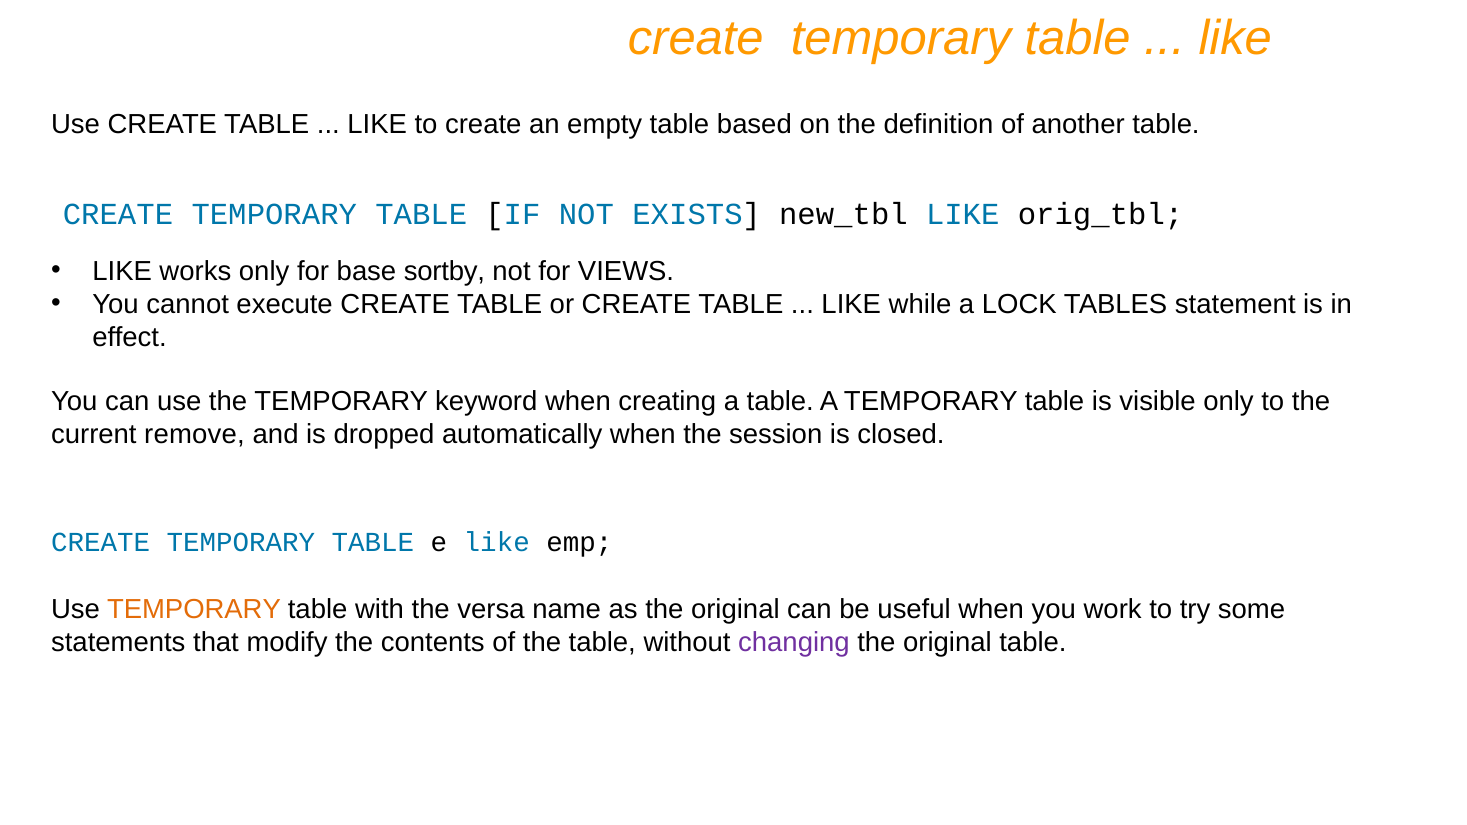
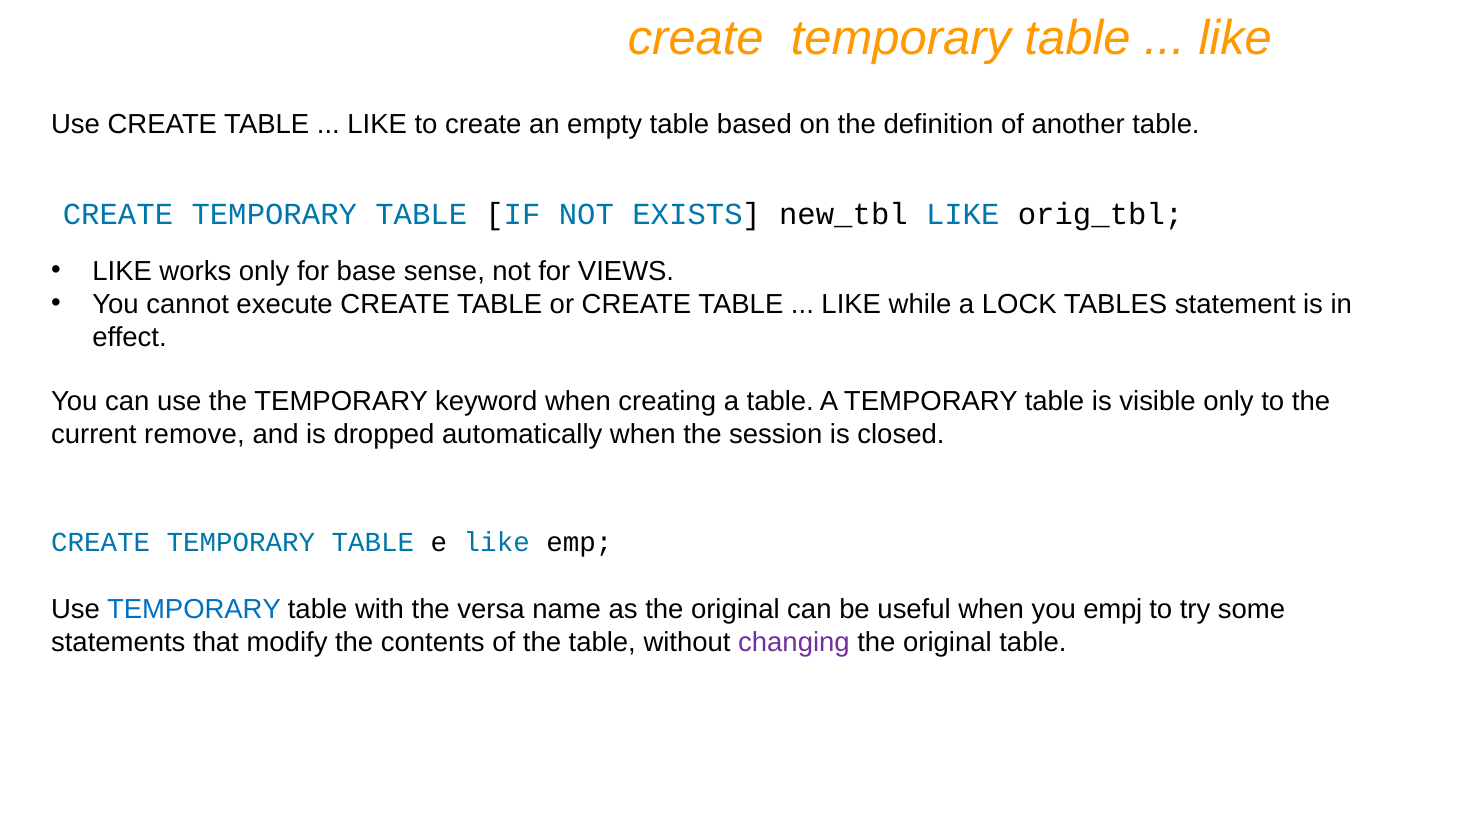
sortby: sortby -> sense (444, 271)
TEMPORARY colour: orange -> blue (194, 610)
work: work -> empj (1113, 610)
